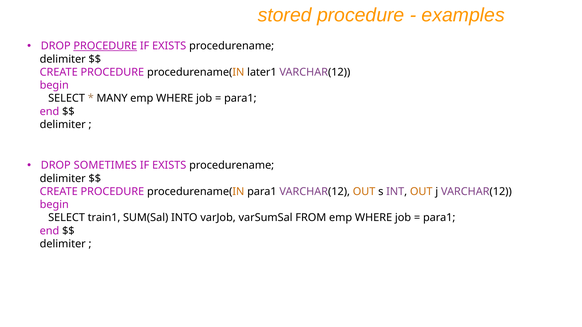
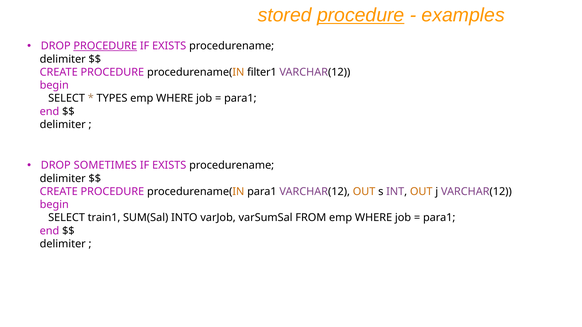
procedure underline: none -> present (361, 15)
later1: later1 -> filter1 (262, 72)
MANY: MANY -> TYPES (112, 98)
